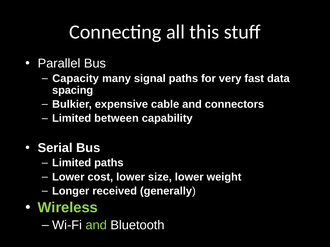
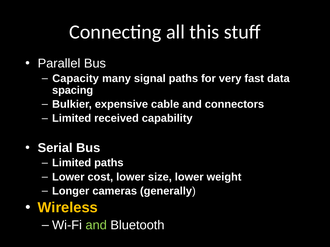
between: between -> received (117, 119)
received: received -> cameras (115, 191)
Wireless colour: light green -> yellow (68, 208)
